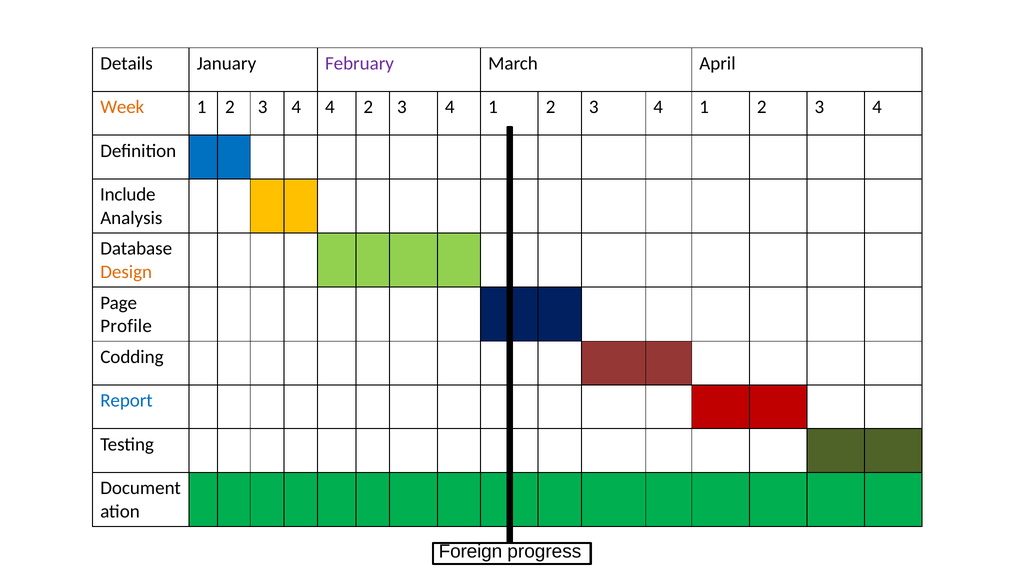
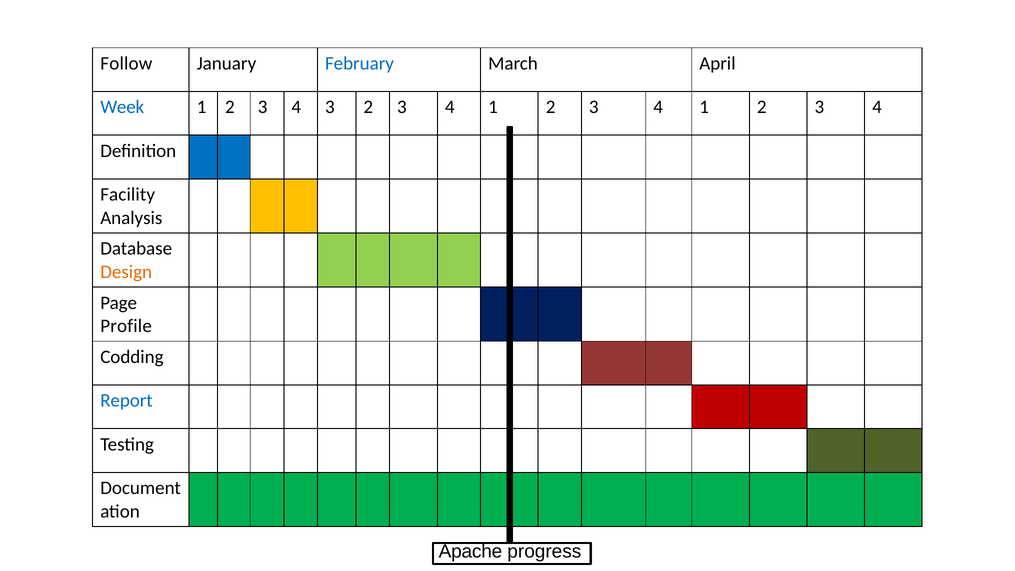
Details: Details -> Follow (126, 63)
February colour: purple -> blue (359, 63)
Week colour: orange -> blue (122, 107)
4 4: 4 -> 3 (330, 107)
Include: Include -> Facility (128, 195)
Foreign: Foreign -> Apache (470, 551)
